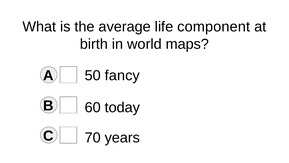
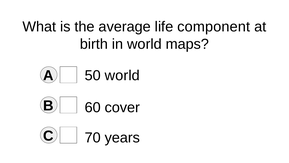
50 fancy: fancy -> world (122, 75)
today: today -> cover (122, 107)
